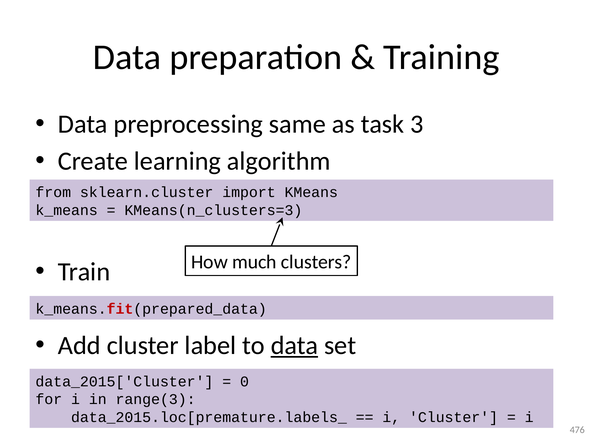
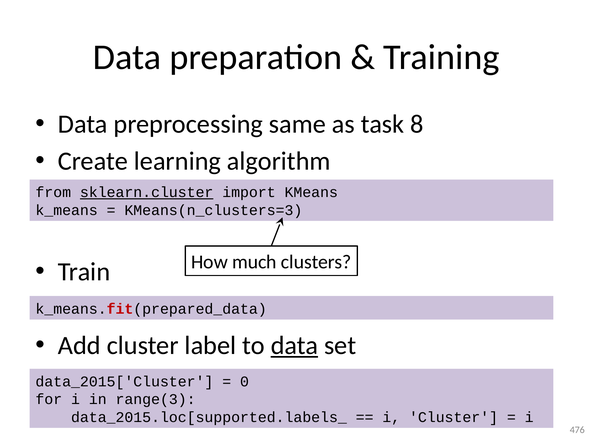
3: 3 -> 8 (417, 124)
sklearn.cluster underline: none -> present (147, 193)
data_2015.loc[premature.labels_: data_2015.loc[premature.labels_ -> data_2015.loc[supported.labels_ (209, 418)
